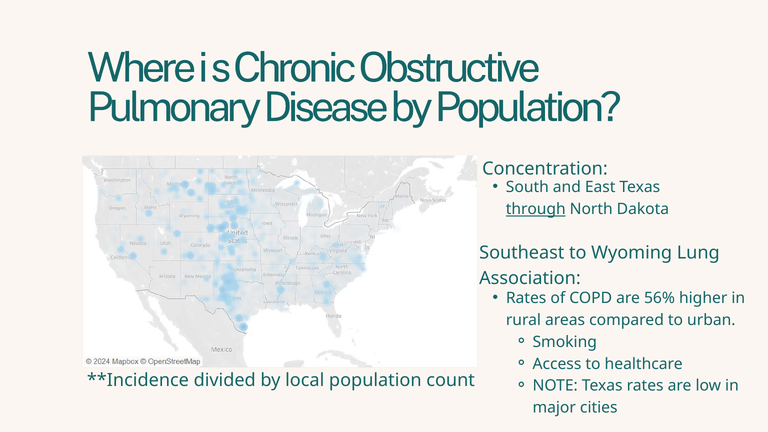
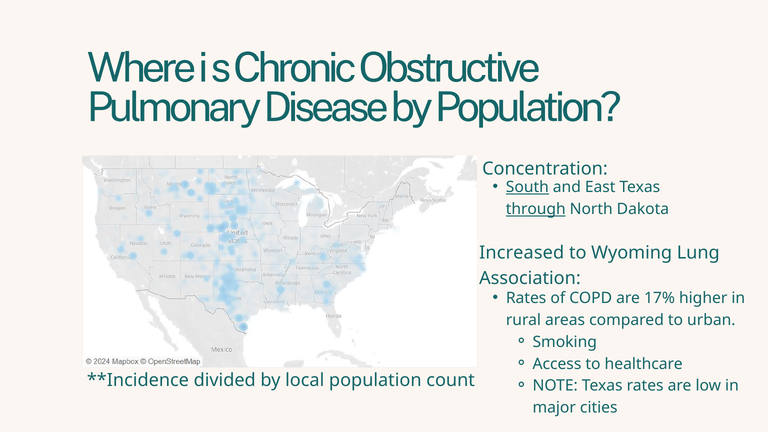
South underline: none -> present (527, 187)
Southeast: Southeast -> Increased (522, 253)
56%: 56% -> 17% (659, 298)
